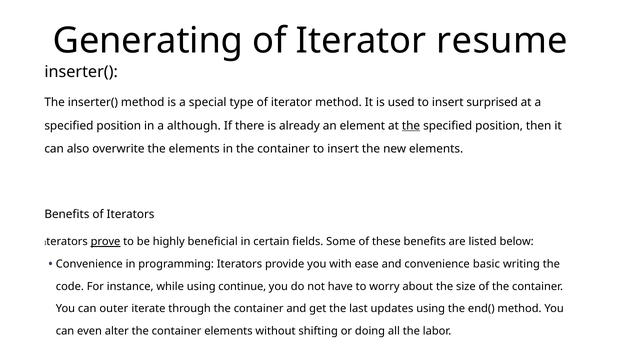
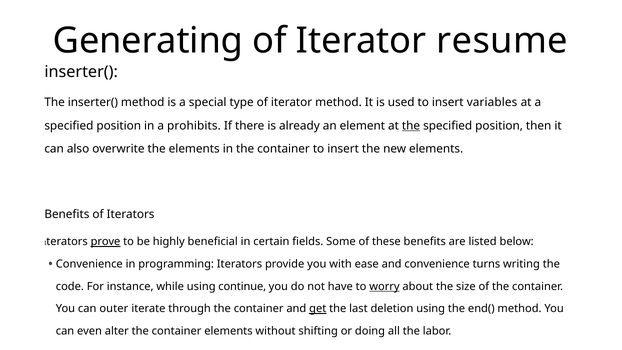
surprised: surprised -> variables (492, 102)
although: although -> prohibits (194, 126)
basic: basic -> turns (486, 264)
worry underline: none -> present (384, 286)
get underline: none -> present (318, 309)
updates: updates -> deletion (392, 309)
